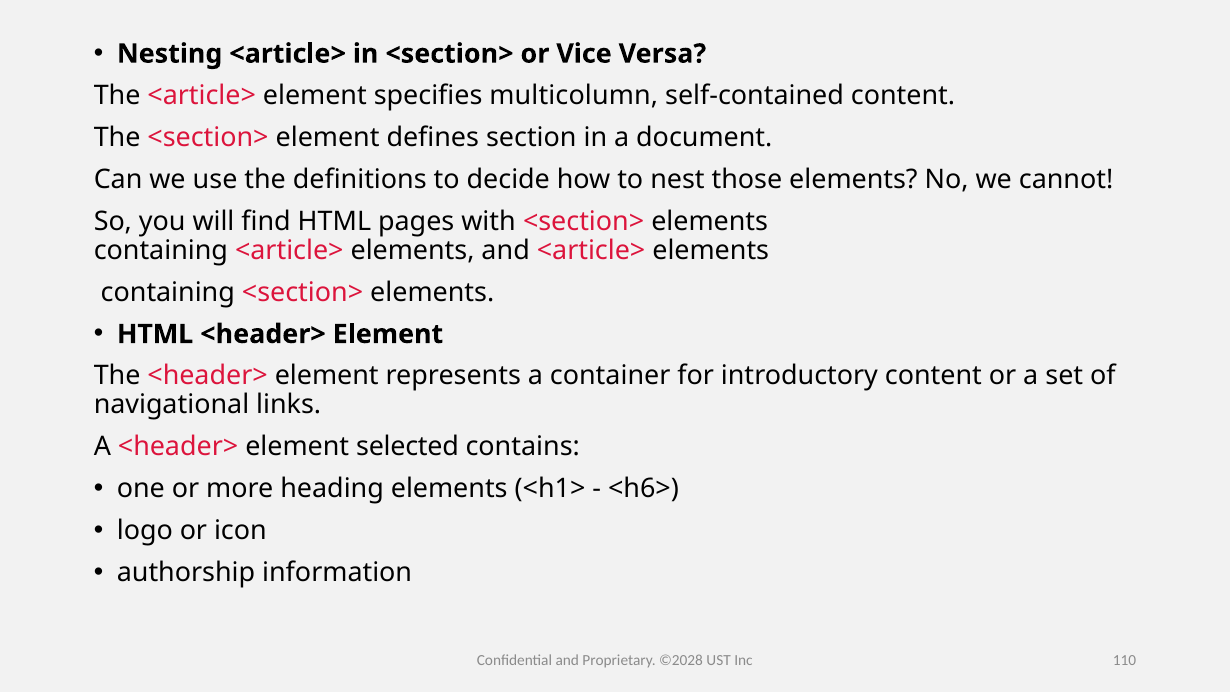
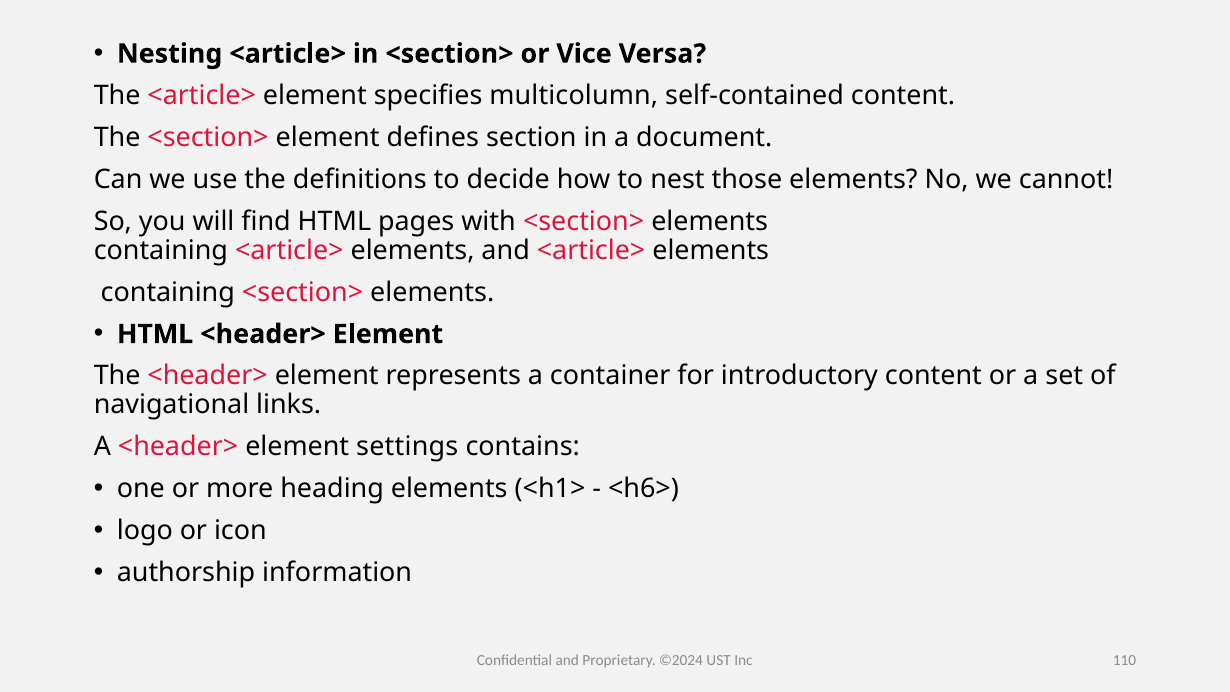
selected: selected -> settings (407, 447)
©2028: ©2028 -> ©2024 (681, 661)
